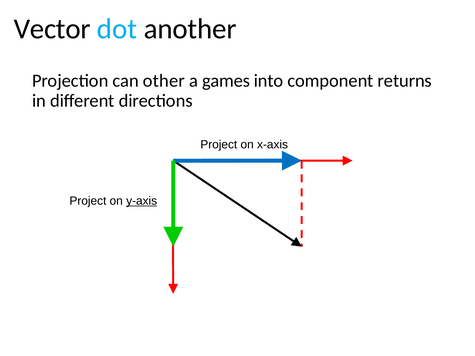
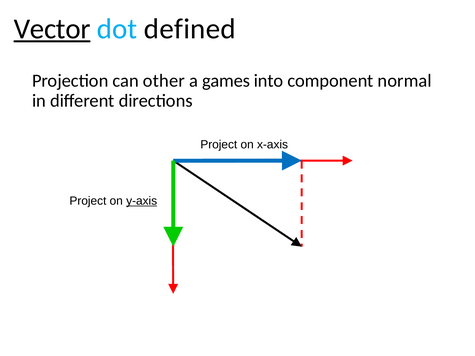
Vector underline: none -> present (52, 29)
another: another -> defined (190, 29)
returns: returns -> normal (405, 81)
